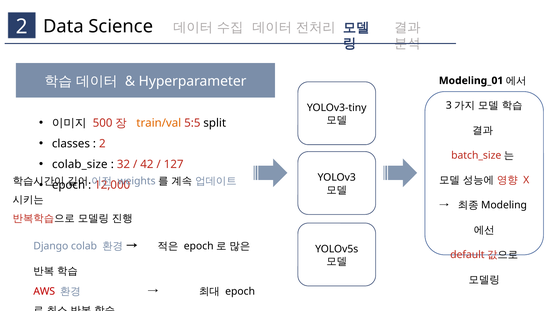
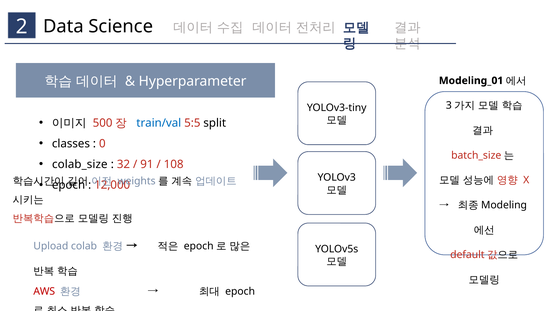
train/val colour: orange -> blue (159, 123)
2: 2 -> 0 (102, 143)
42: 42 -> 91 (147, 164)
127: 127 -> 108 (174, 164)
Django: Django -> Upload (51, 246)
